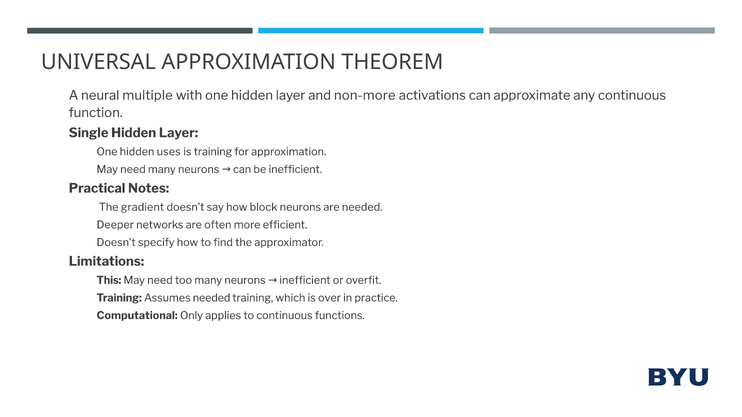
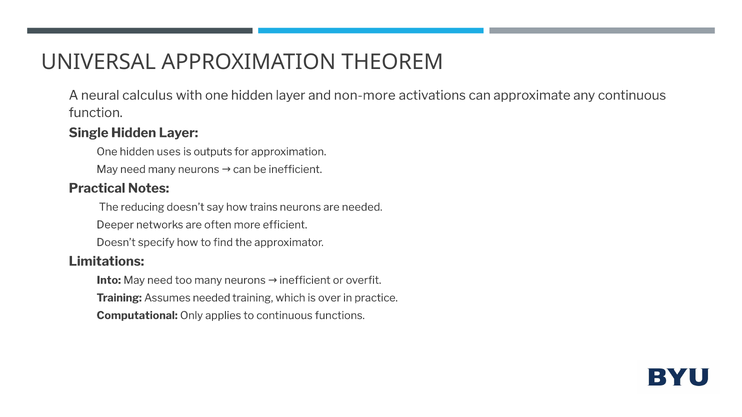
multiple: multiple -> calculus (148, 95)
is training: training -> outputs (213, 152)
gradient: gradient -> reducing (143, 207)
block: block -> trains (264, 207)
This: This -> Into (109, 280)
